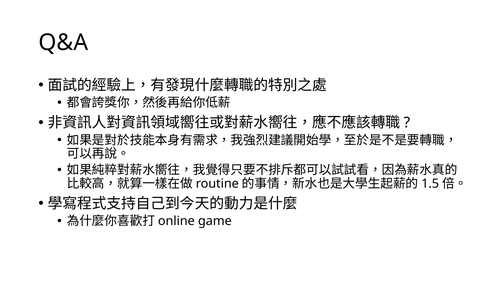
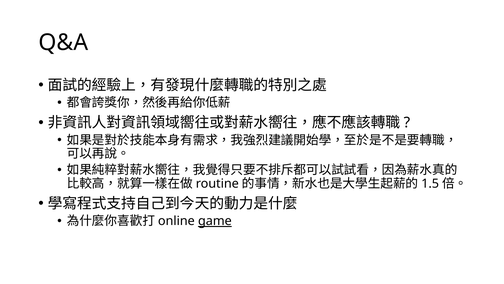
game underline: none -> present (215, 221)
